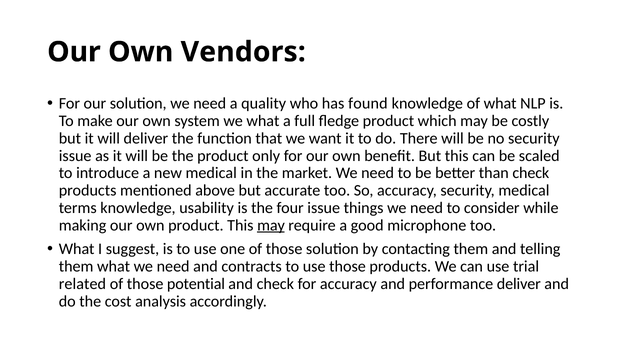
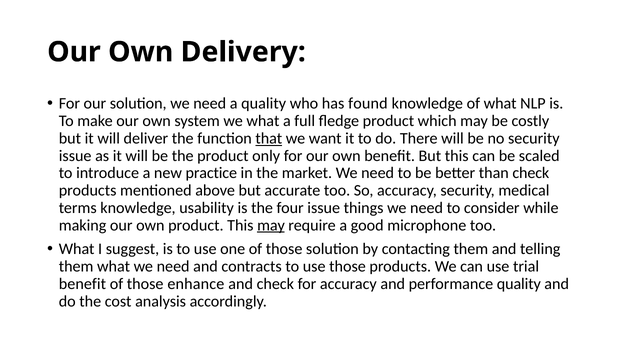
Vendors: Vendors -> Delivery (243, 52)
that underline: none -> present (269, 138)
new medical: medical -> practice (211, 173)
related: related -> benefit (82, 284)
potential: potential -> enhance (196, 284)
performance deliver: deliver -> quality (519, 284)
